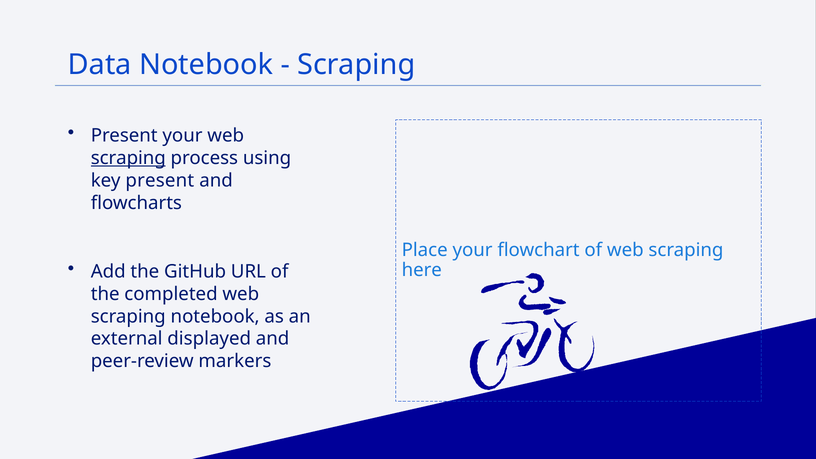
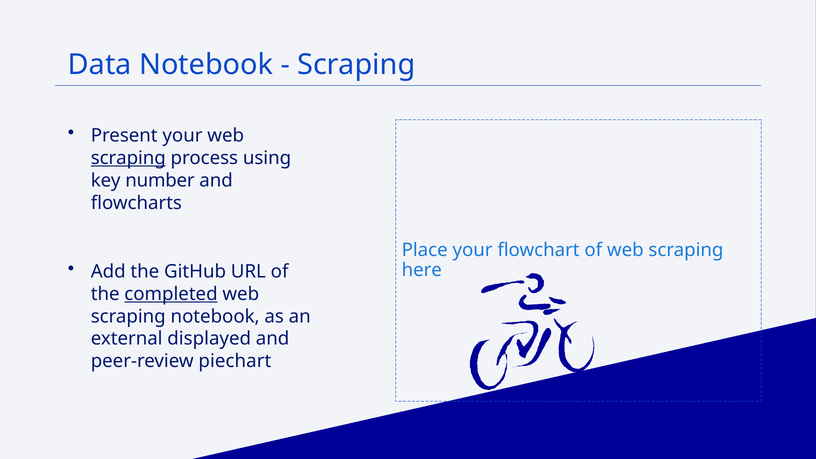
key present: present -> number (160, 180)
completed underline: none -> present (171, 294)
markers: markers -> piechart (235, 361)
